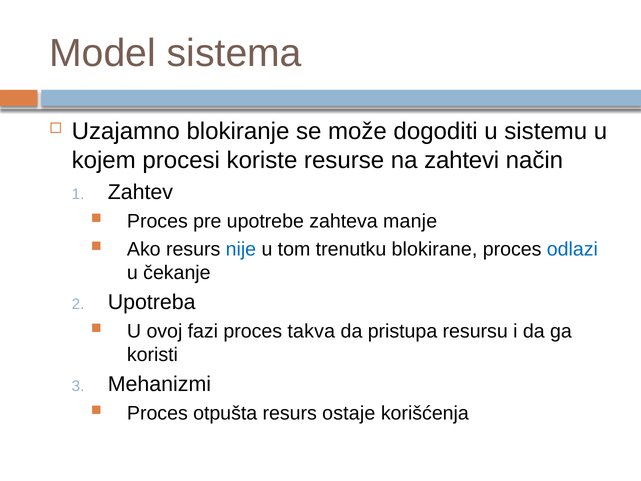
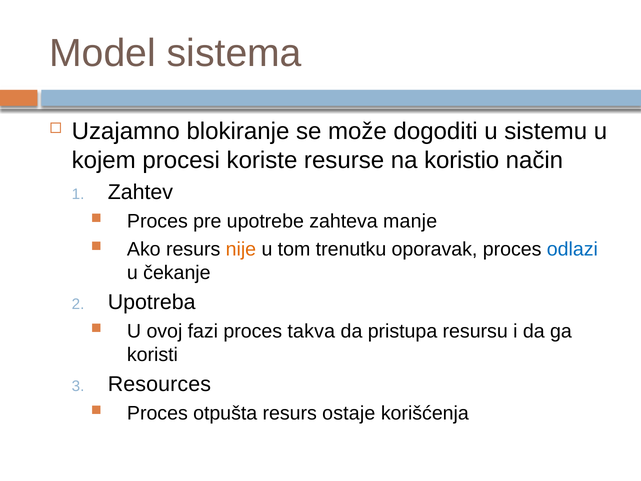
zahtevi: zahtevi -> koristio (462, 160)
nije colour: blue -> orange (241, 249)
blokirane: blokirane -> oporavak (435, 249)
Mehanizmi: Mehanizmi -> Resources (159, 384)
